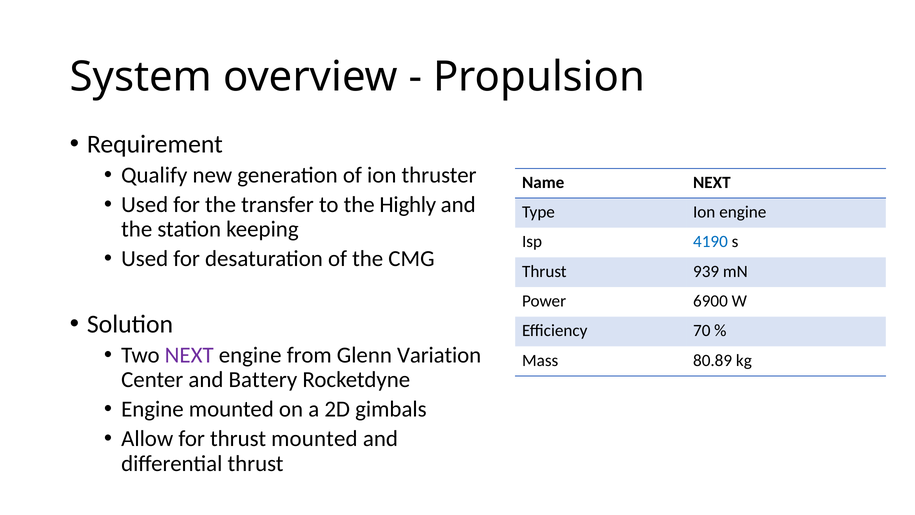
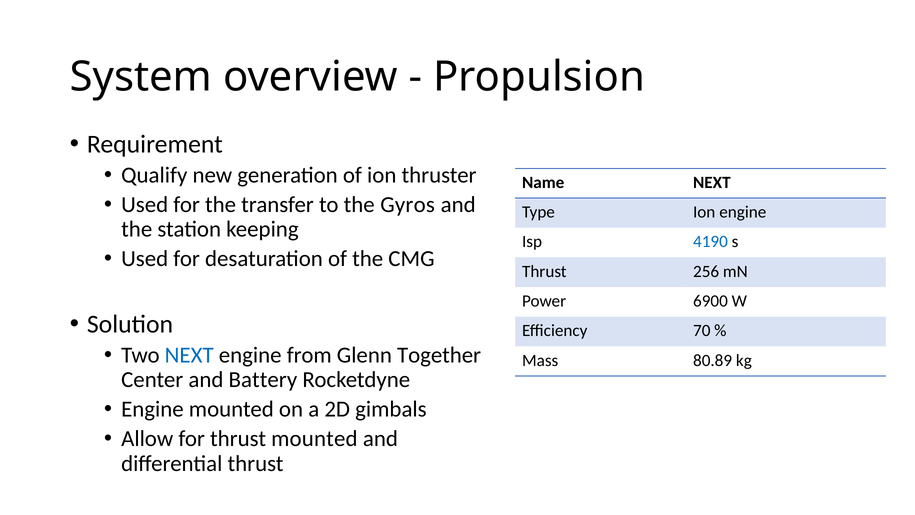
Highly: Highly -> Gyros (408, 205)
939: 939 -> 256 (706, 271)
NEXT colour: purple -> blue (189, 355)
Variation: Variation -> Together (439, 355)
